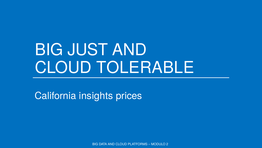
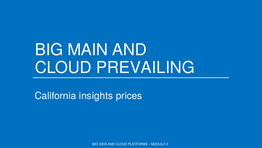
JUST: JUST -> MAIN (88, 50)
TOLERABLE: TOLERABLE -> PREVAILING (145, 67)
